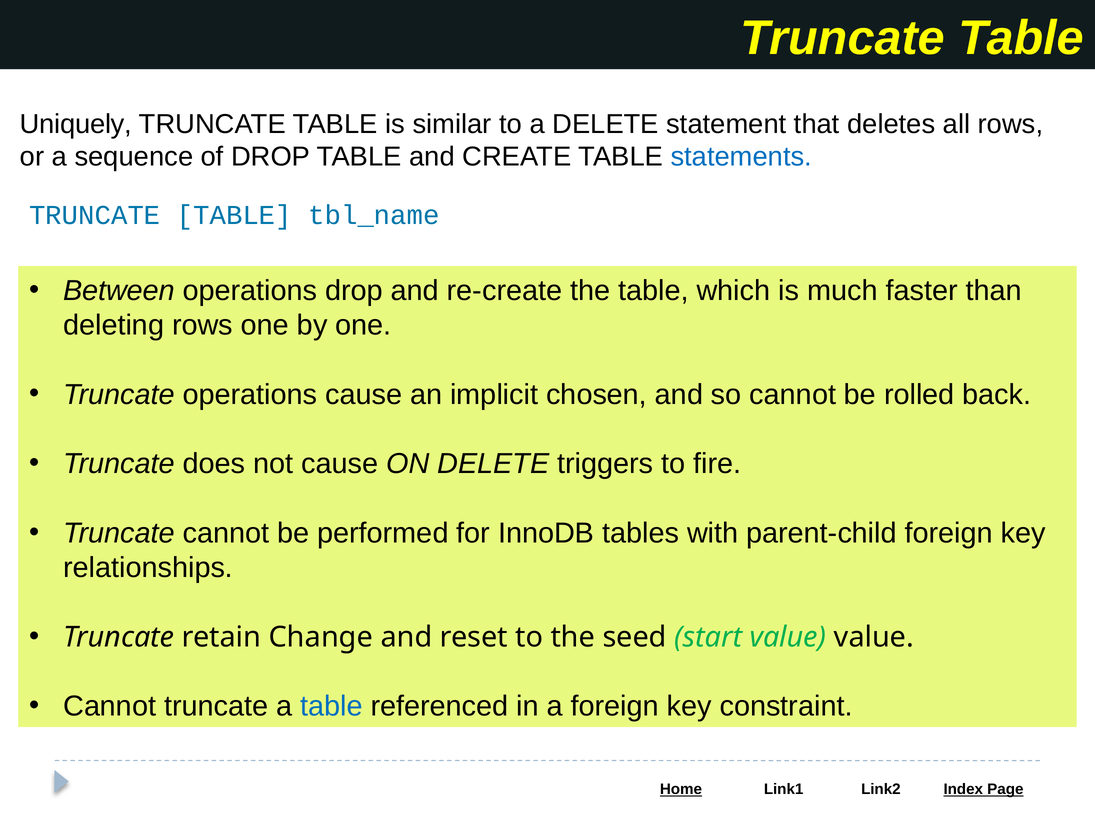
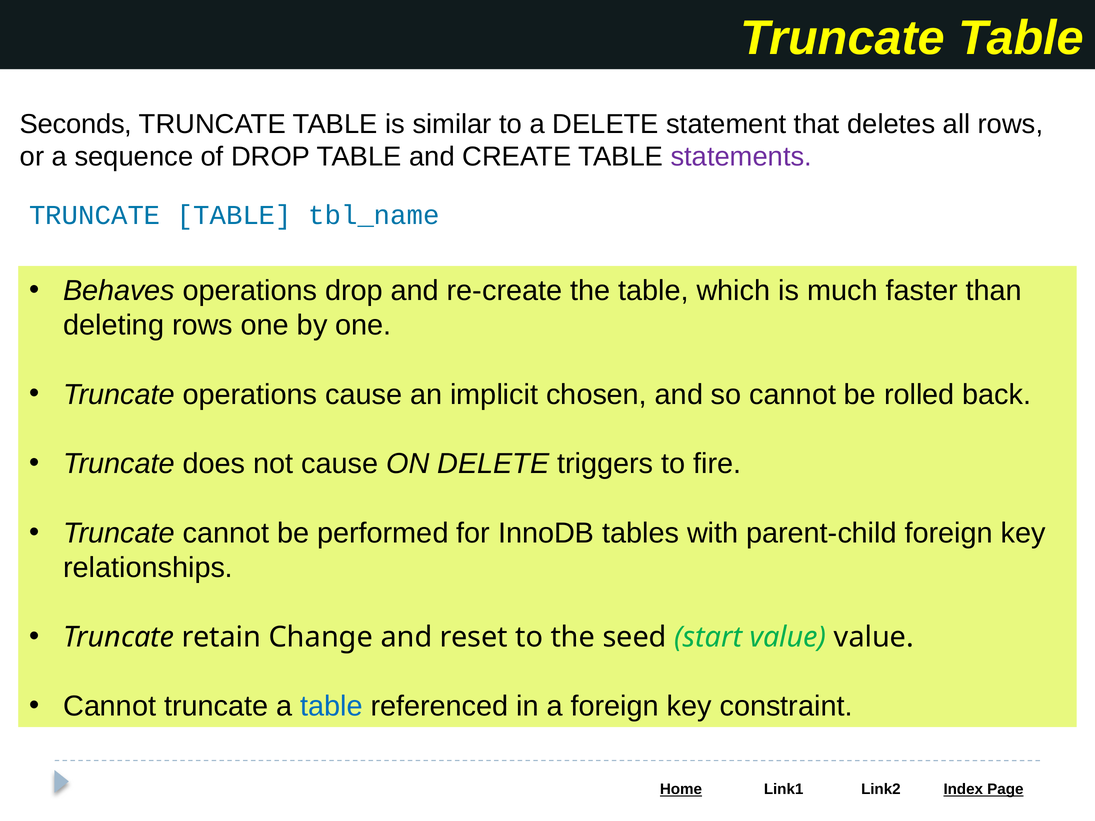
Uniquely: Uniquely -> Seconds (76, 124)
statements colour: blue -> purple (741, 157)
Between: Between -> Behaves (119, 291)
